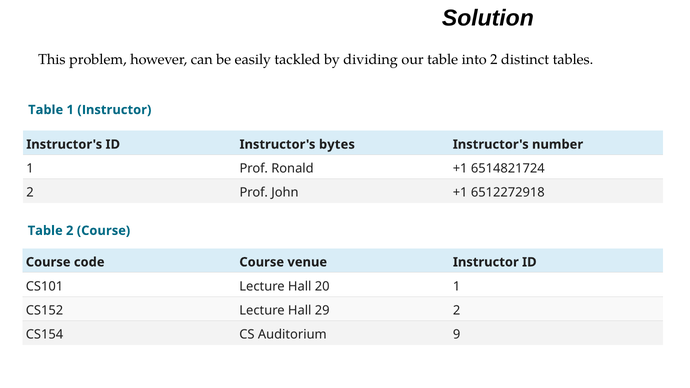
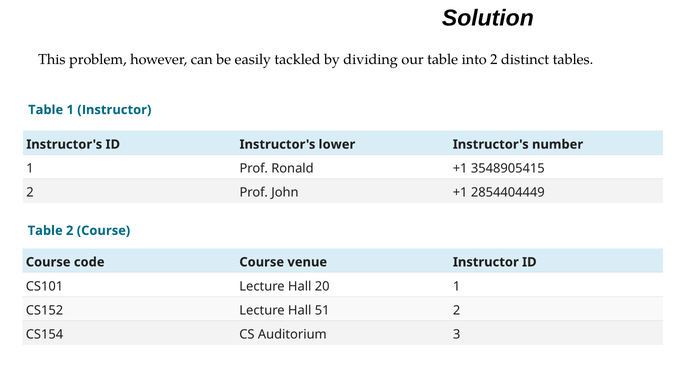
bytes: bytes -> lower (337, 144)
6514821724: 6514821724 -> 3548905415 (508, 169)
6512272918: 6512272918 -> 2854404449 (508, 193)
29: 29 -> 51 (322, 311)
9: 9 -> 3 (457, 335)
